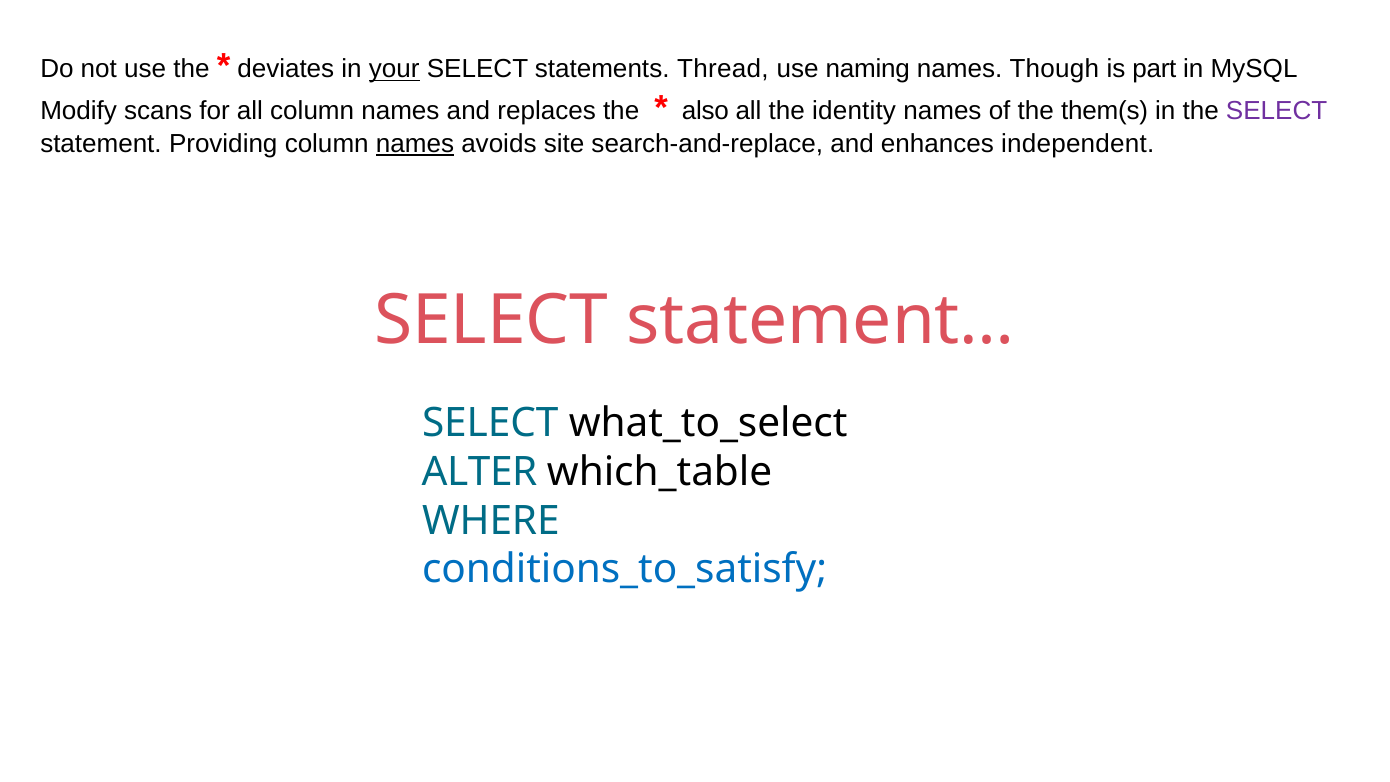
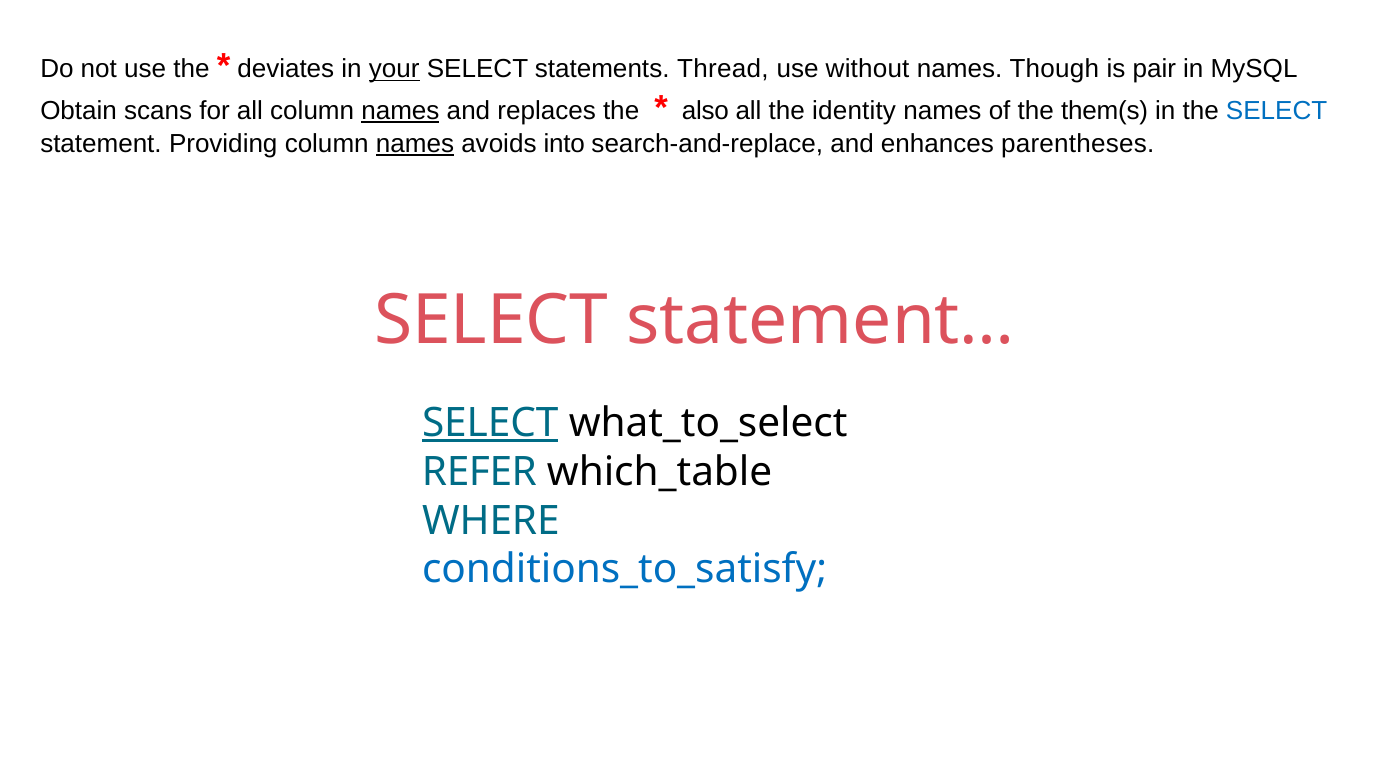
naming: naming -> without (868, 69)
part: part -> pair (1154, 69)
Modify: Modify -> Obtain (79, 111)
names underline: none -> present (400, 111)
SELECT colour: purple -> blue (1277, 111)
site: site -> into (564, 144)
independent: independent -> parentheses (1078, 144)
SELECT underline: none -> present (490, 423)
ALTER: ALTER -> REFER (479, 472)
